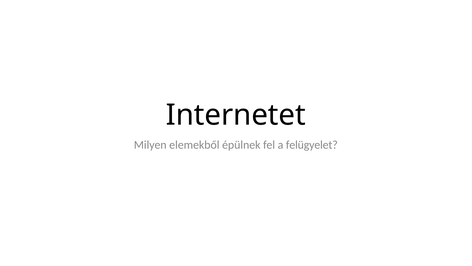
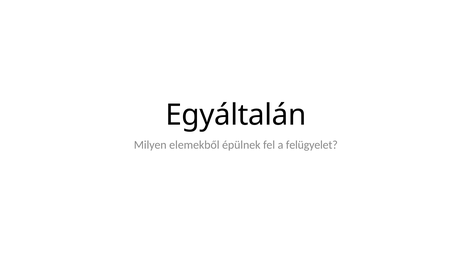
Internetet: Internetet -> Egyáltalán (236, 115)
